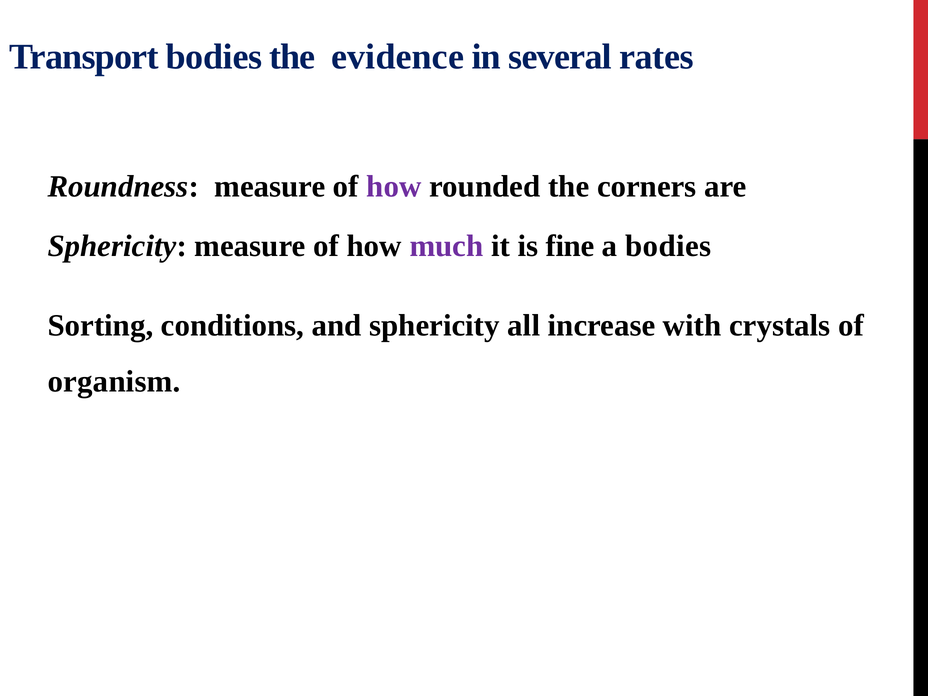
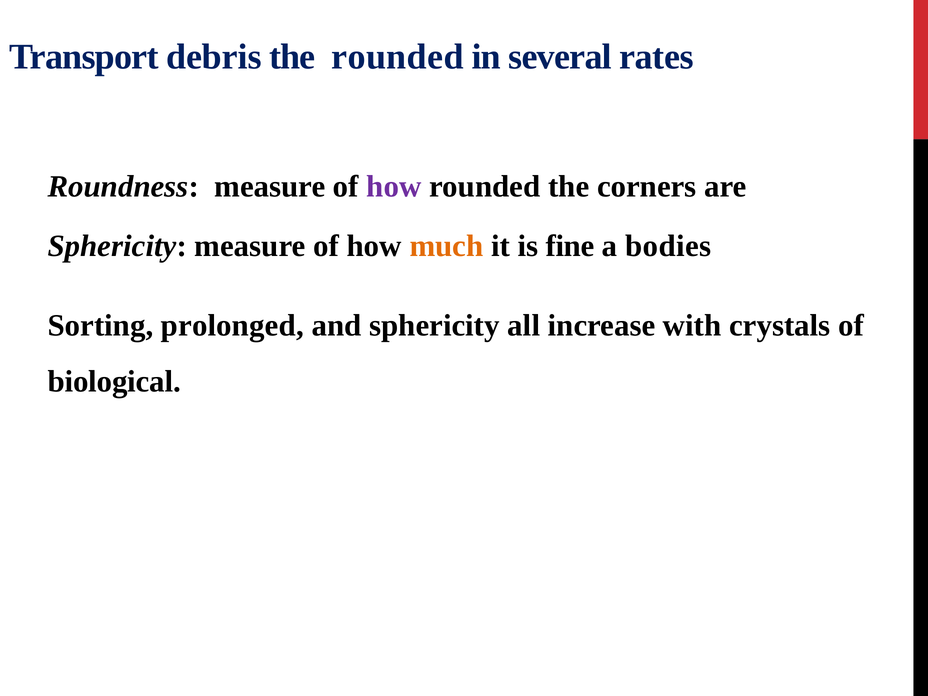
Transport bodies: bodies -> debris (214, 57)
the evidence: evidence -> rounded (398, 57)
much colour: purple -> orange (446, 246)
conditions: conditions -> prolonged (232, 326)
organism: organism -> biological (114, 381)
